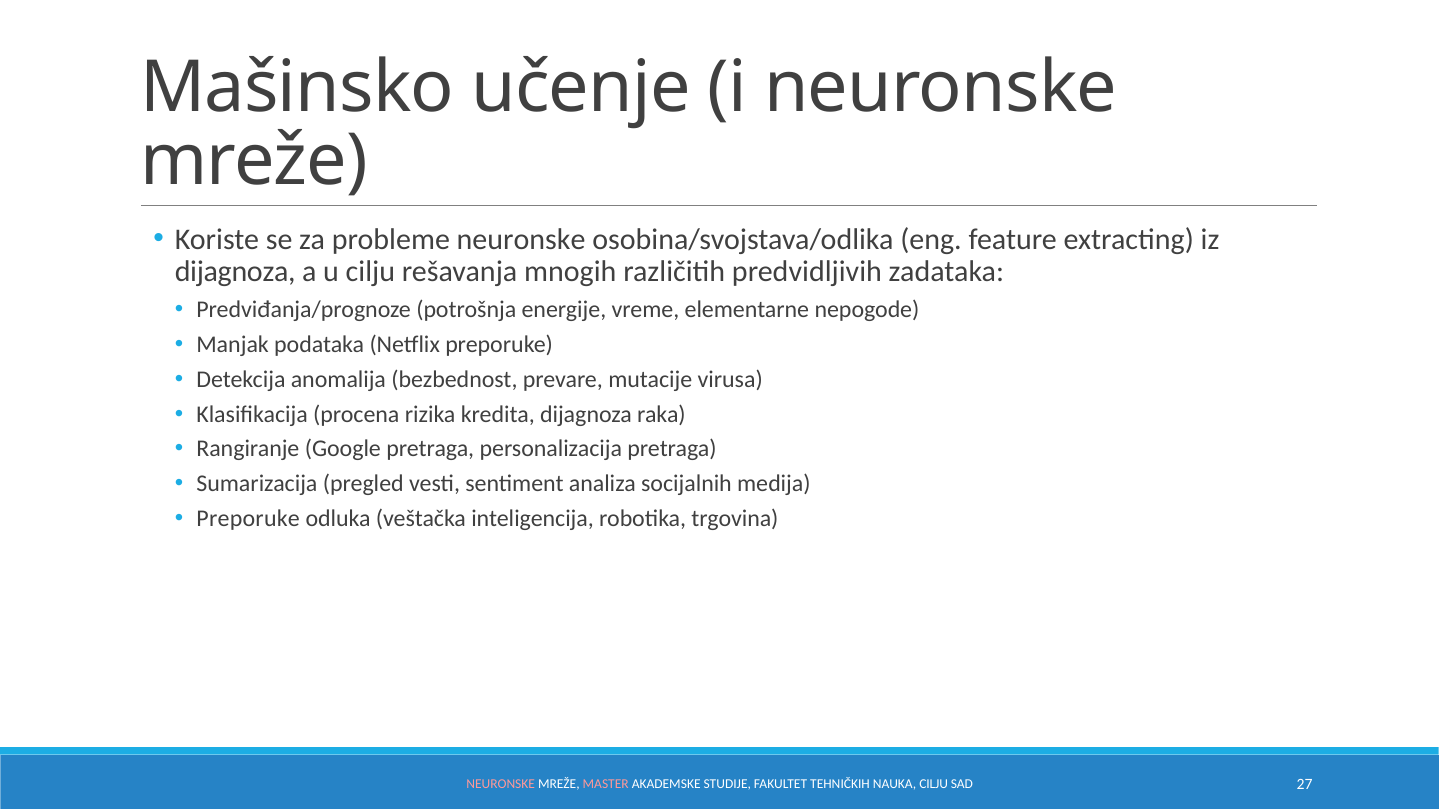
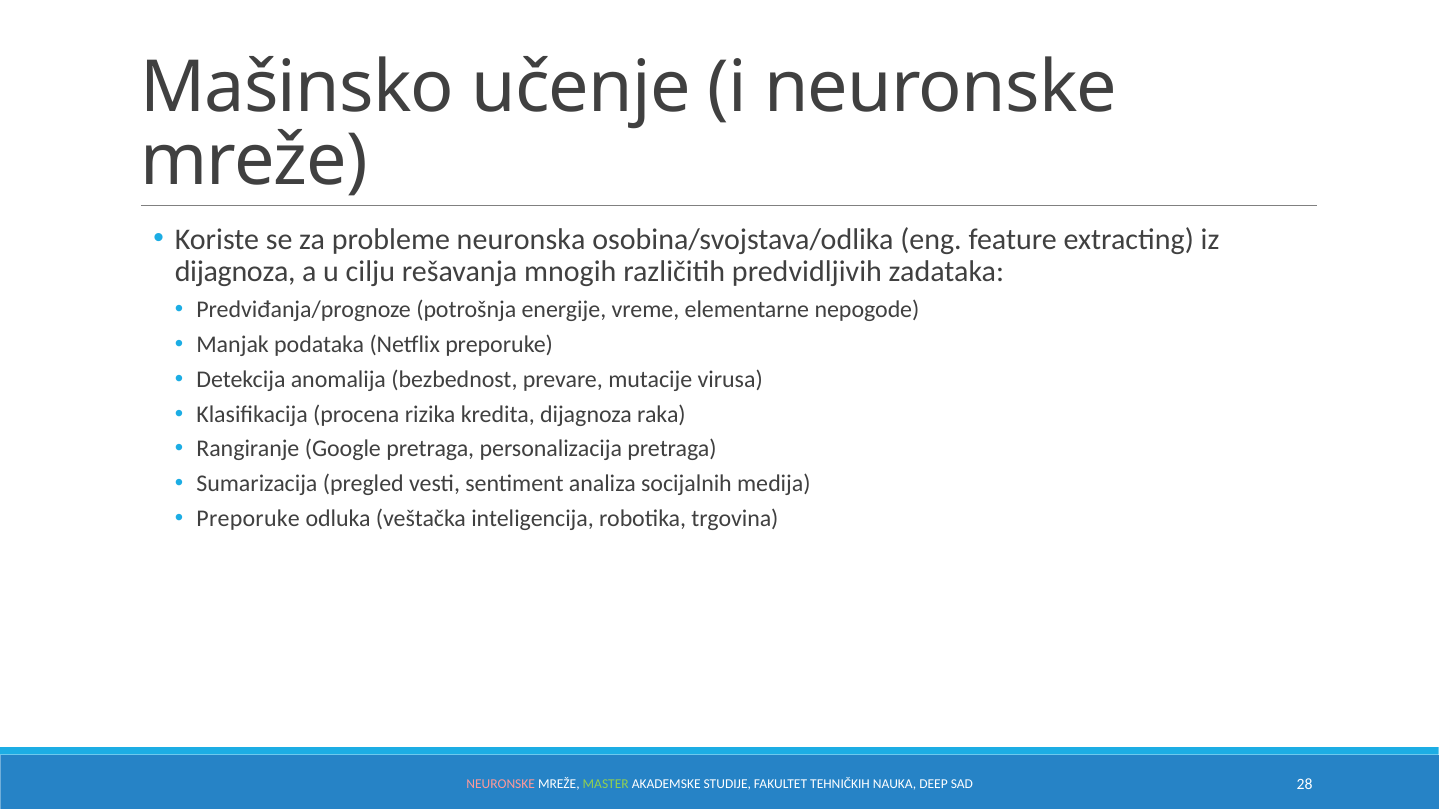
probleme neuronske: neuronske -> neuronska (521, 239)
MASTER colour: pink -> light green (606, 785)
NAUKA CILJU: CILJU -> DEEP (934, 785)
27: 27 -> 28 (1305, 785)
